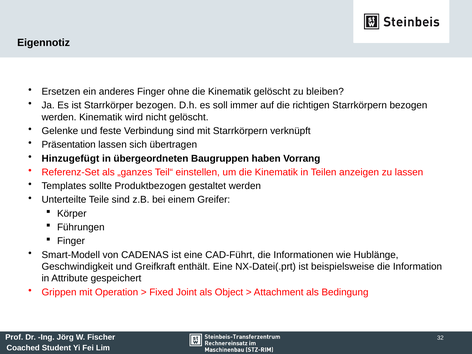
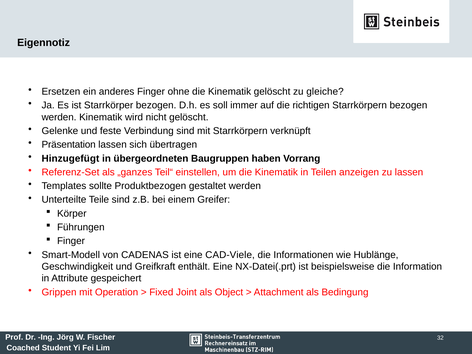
bleiben: bleiben -> gleiche (325, 92)
CAD-Führt: CAD-Führt -> CAD-Viele (230, 255)
